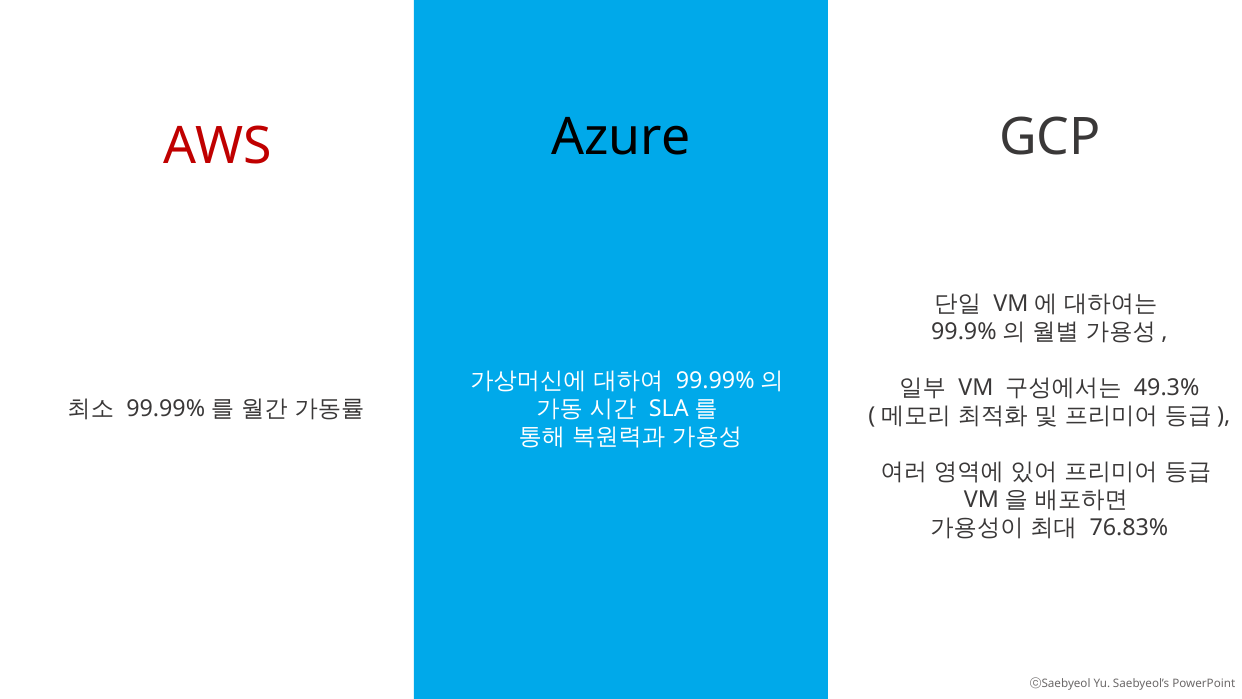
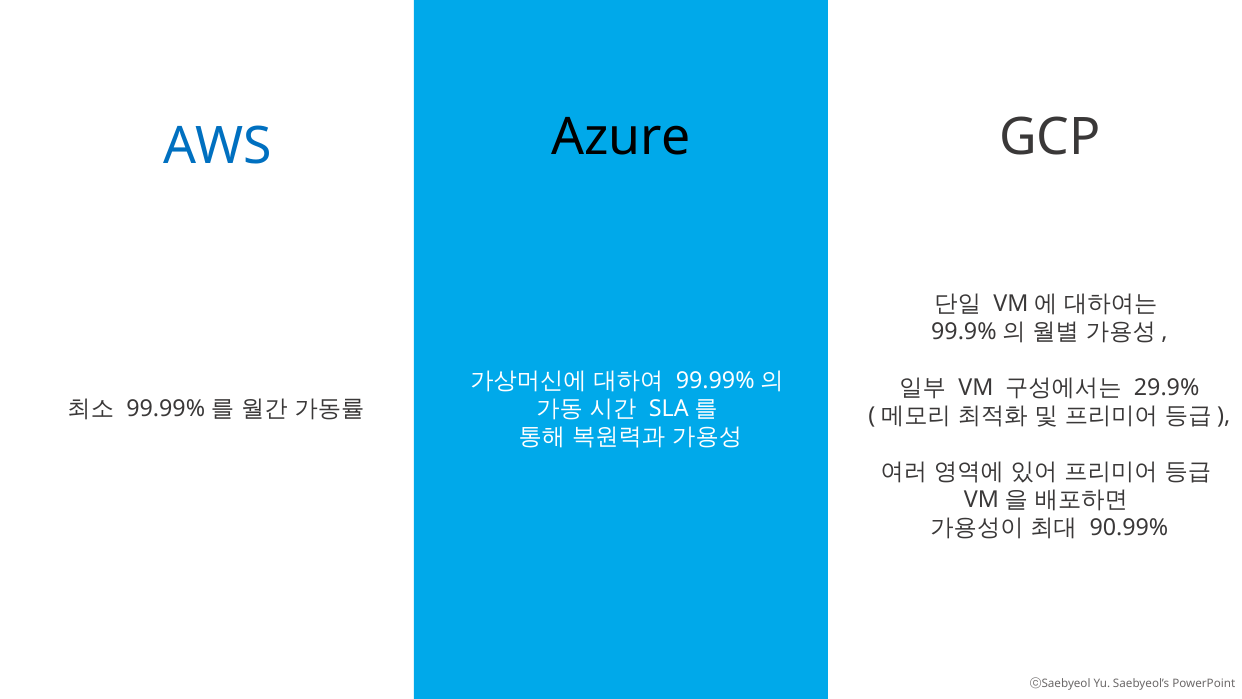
AWS colour: red -> blue (218, 146)
49.3%: 49.3% -> 29.9% (1167, 387)
76.83%: 76.83% -> 90.99% (1129, 527)
